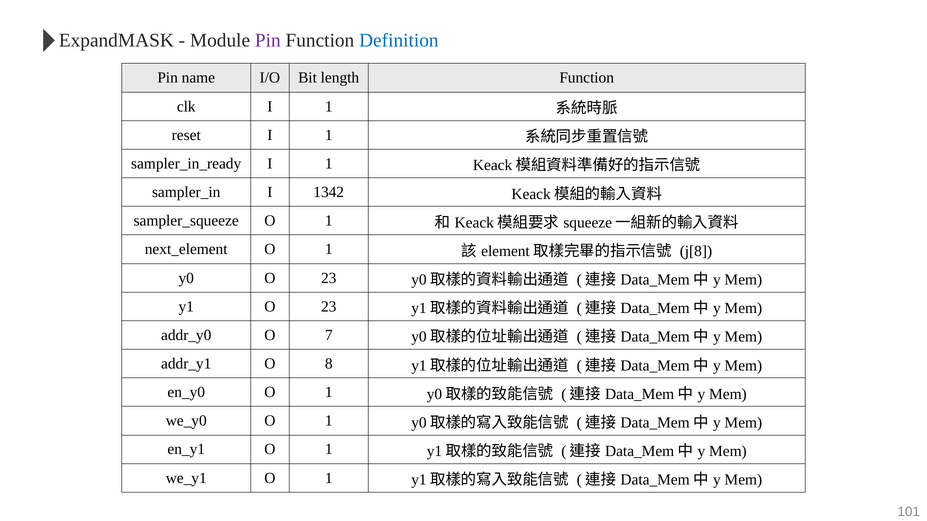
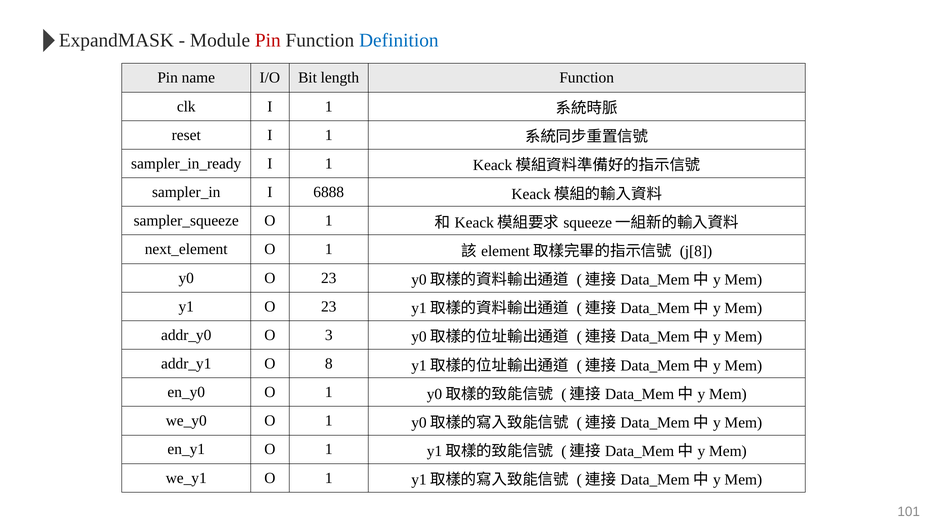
Pin colour: purple -> red (268, 41)
1342: 1342 -> 6888 (329, 192)
7: 7 -> 3 (329, 335)
